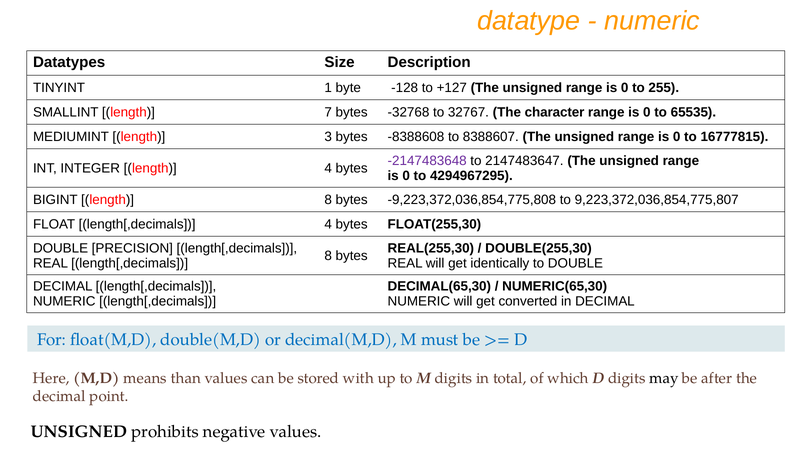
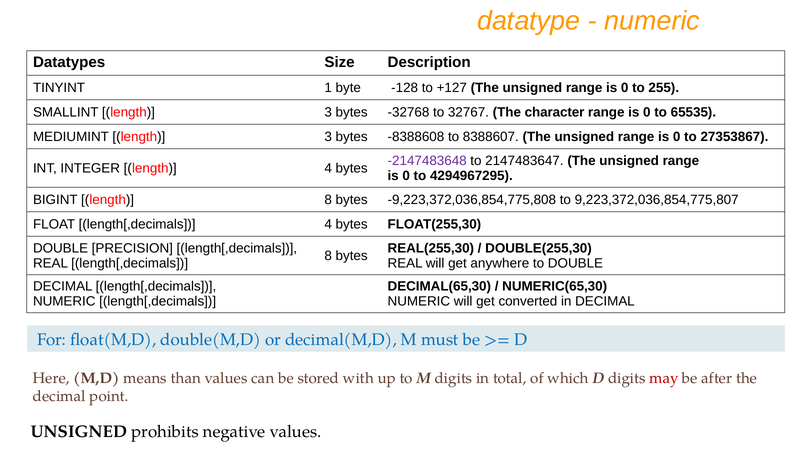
SMALLINT length 7: 7 -> 3 (328, 112)
16777815: 16777815 -> 27353867 (734, 137)
identically: identically -> anywhere (500, 263)
may colour: black -> red (664, 378)
